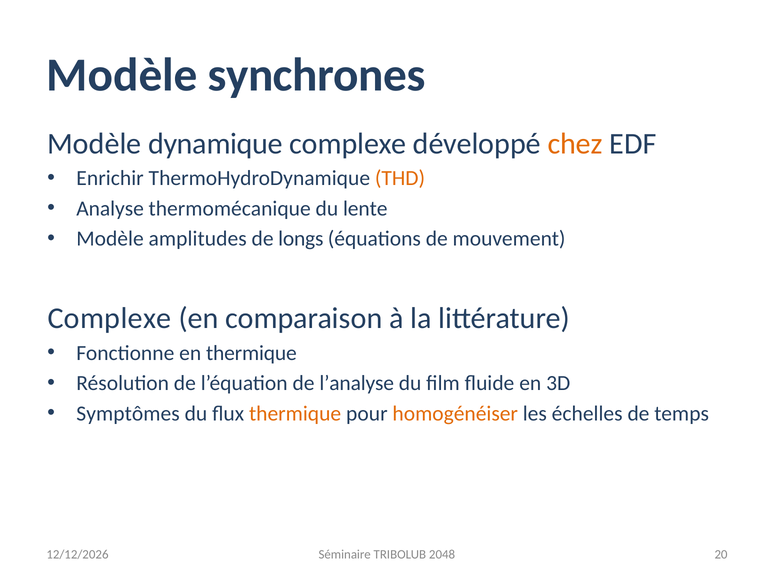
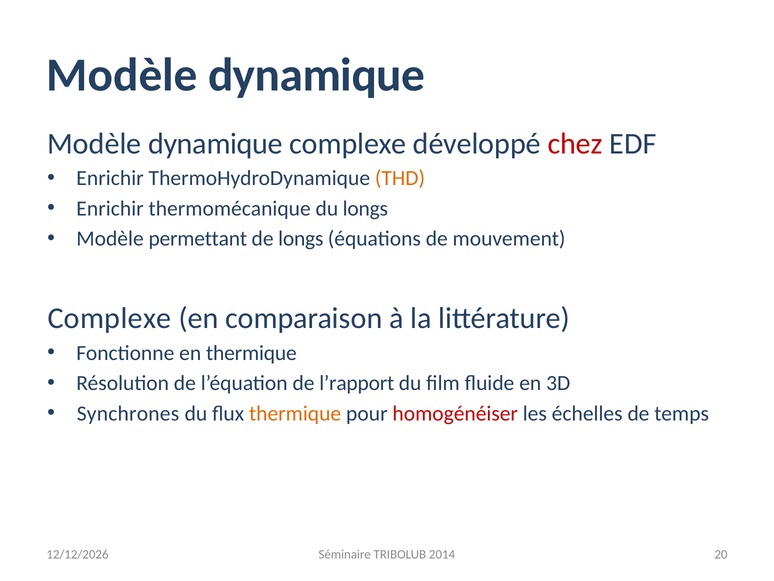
synchrones: synchrones -> dynamique (317, 75)
chez colour: orange -> red (575, 144)
Analyse: Analyse -> Enrichir (110, 208)
du lente: lente -> longs (365, 208)
amplitudes: amplitudes -> permettant (198, 239)
l’analyse: l’analyse -> l’rapport (357, 383)
Symptômes: Symptômes -> Synchrones (128, 413)
homogénéiser colour: orange -> red (455, 413)
2048: 2048 -> 2014 (442, 554)
